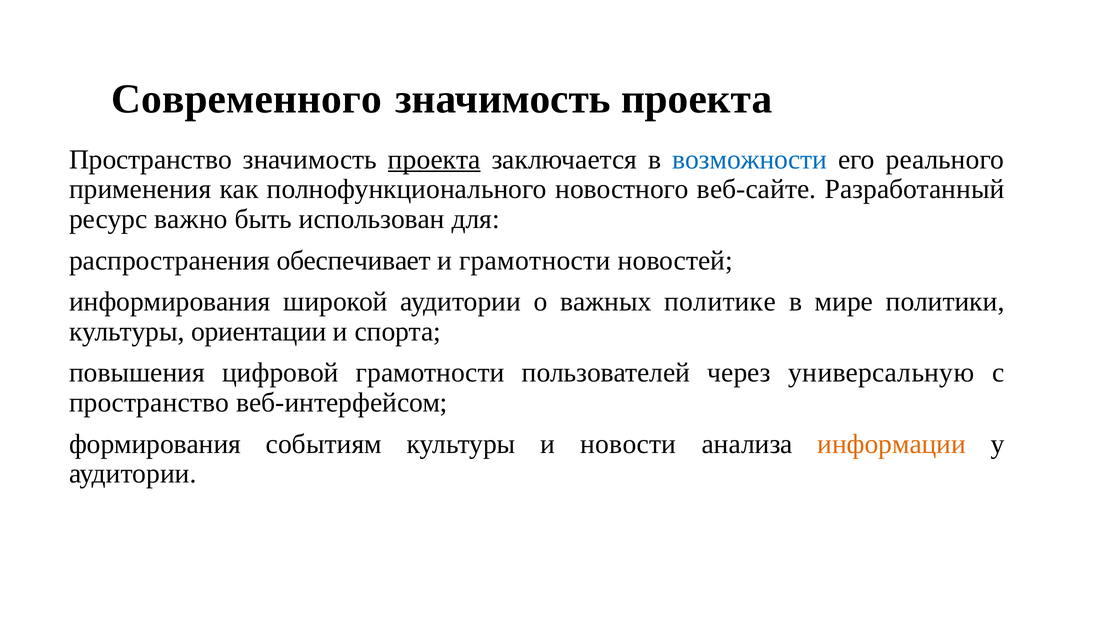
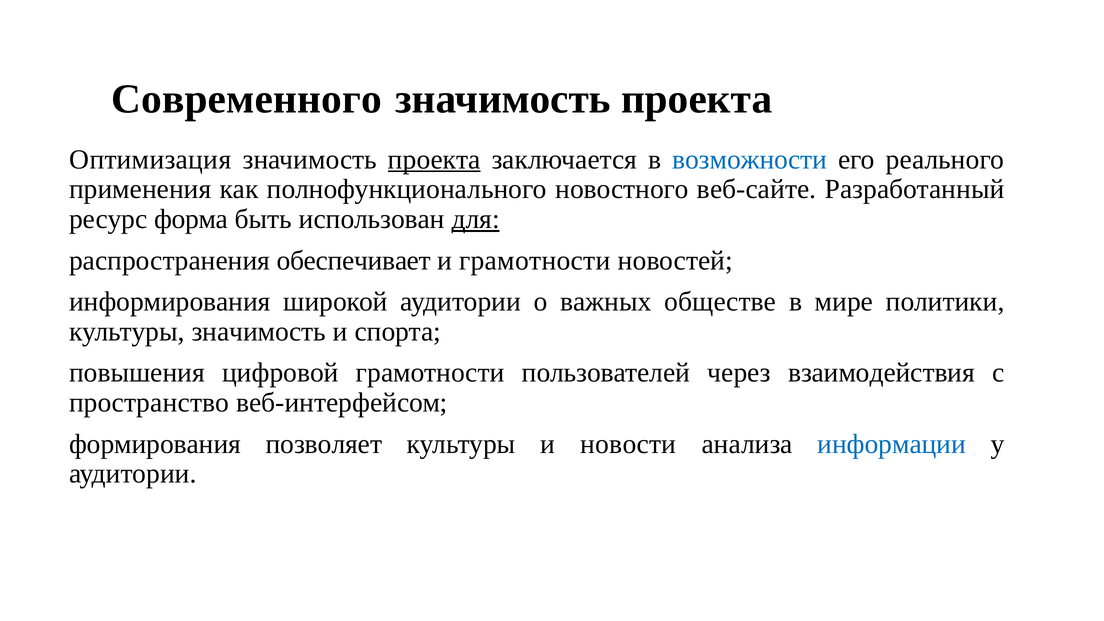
Пространство: Пространство -> Оптимизация (150, 160)
важно: важно -> форма (191, 219)
для underline: none -> present (476, 219)
политике: политике -> обществе (720, 302)
культуры ориентации: ориентации -> значимость (259, 332)
универсальную: универсальную -> взаимодействия (881, 373)
событиям: событиям -> позволяет (324, 444)
информации colour: orange -> blue (892, 444)
